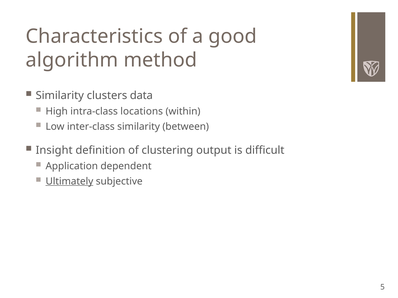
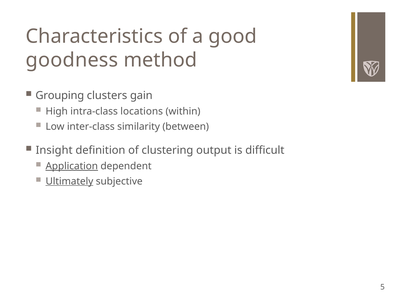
algorithm: algorithm -> goodness (72, 60)
Similarity: Similarity -> Grouping (60, 96)
data: data -> gain (141, 96)
Application underline: none -> present (72, 166)
